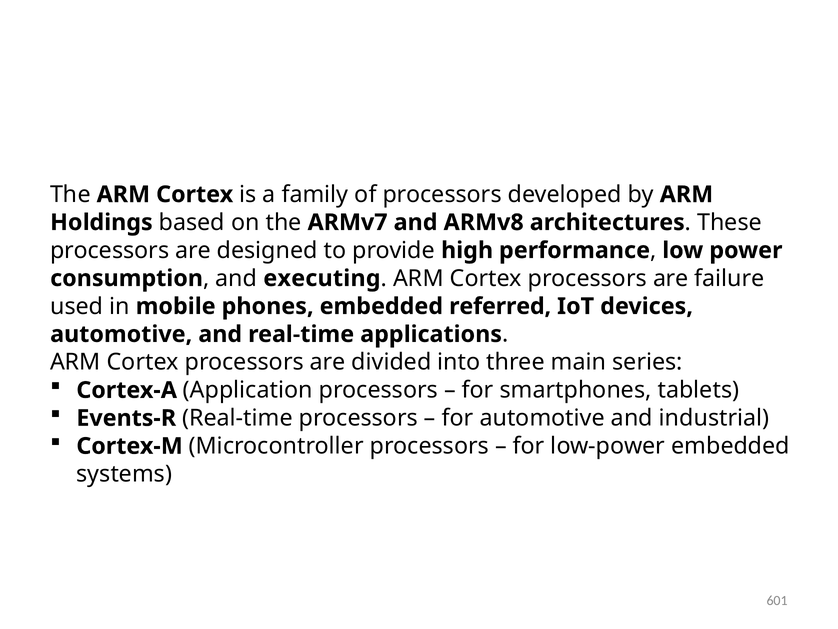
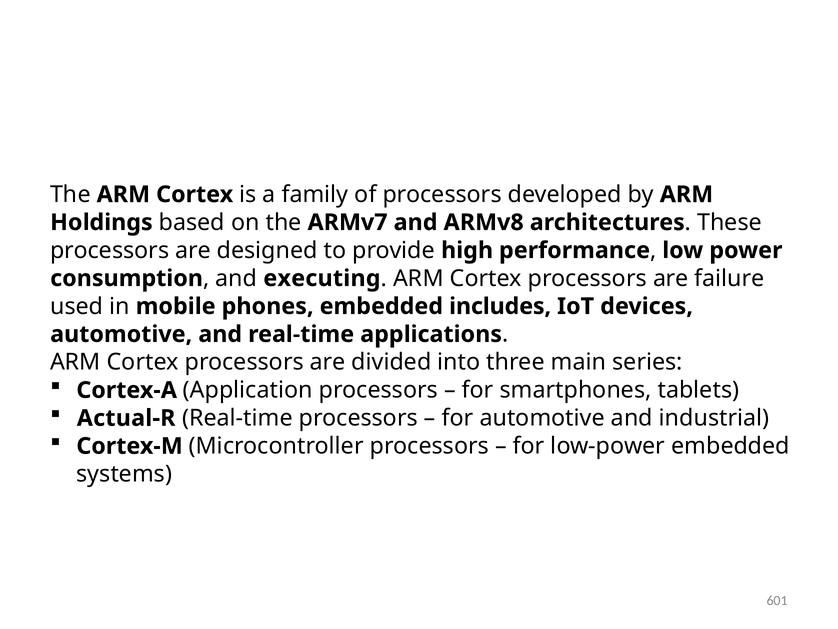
referred: referred -> includes (500, 306)
Events-R: Events-R -> Actual-R (126, 418)
